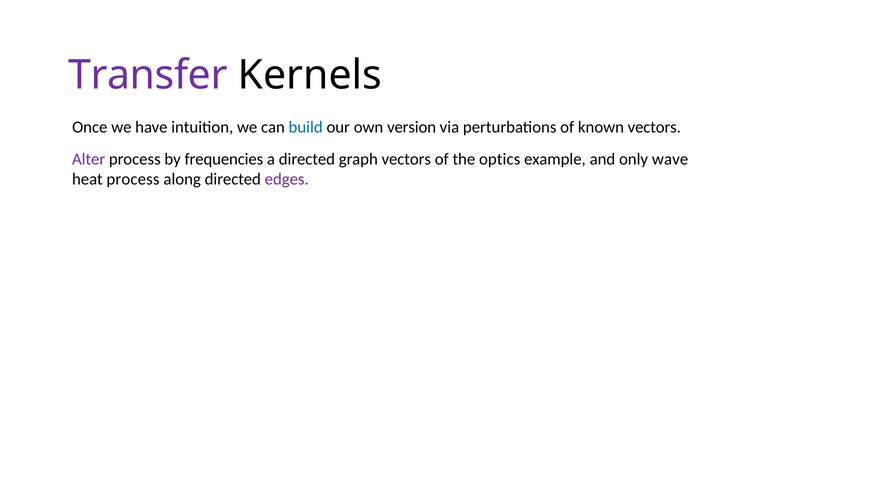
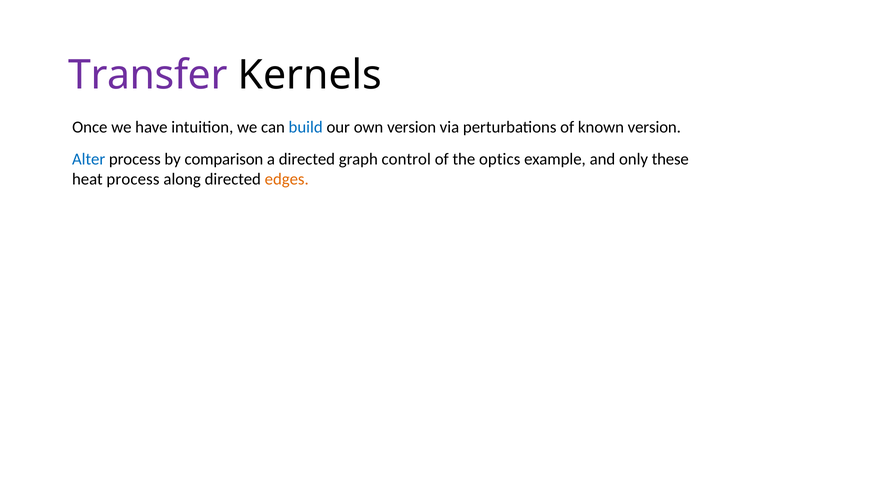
known vectors: vectors -> version (654, 127)
Alter colour: purple -> blue (89, 159)
frequencies: frequencies -> comparison (224, 159)
graph vectors: vectors -> control (406, 159)
wave: wave -> these (670, 159)
edges colour: purple -> orange (287, 179)
